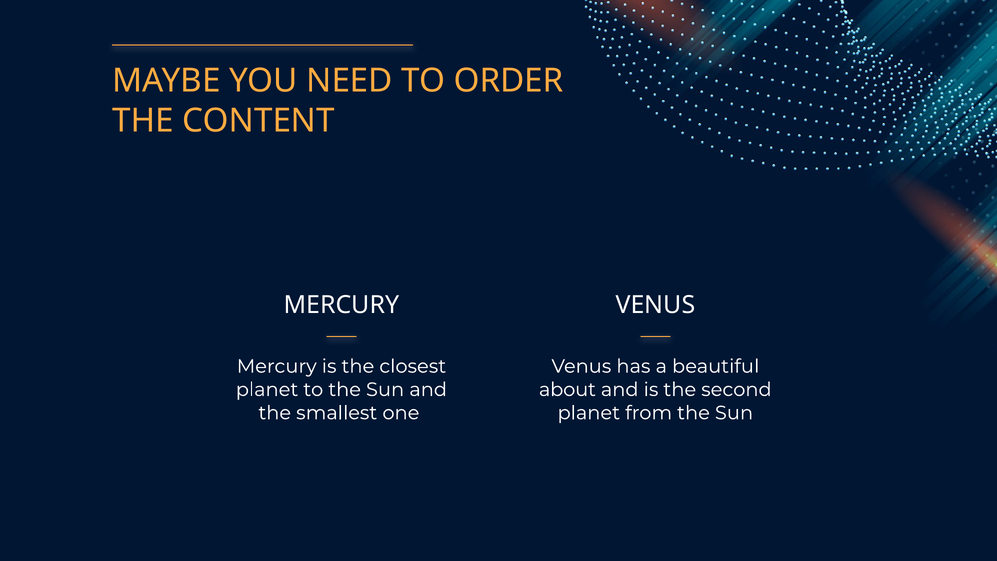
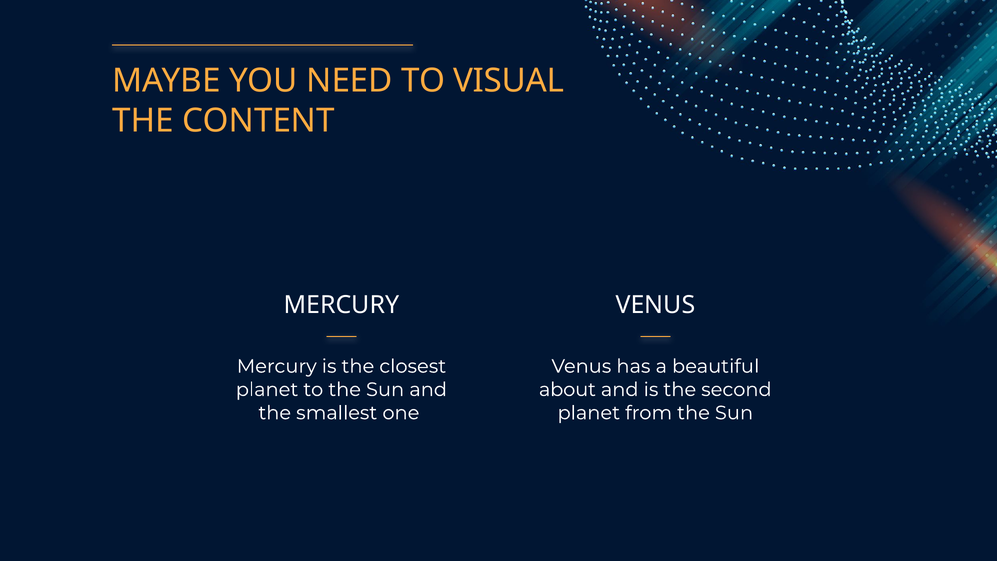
ORDER: ORDER -> VISUAL (509, 81)
